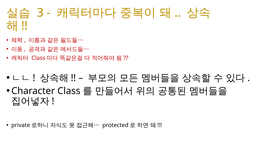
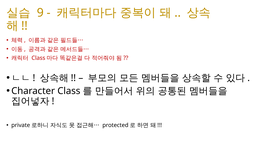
3: 3 -> 9 (40, 13)
